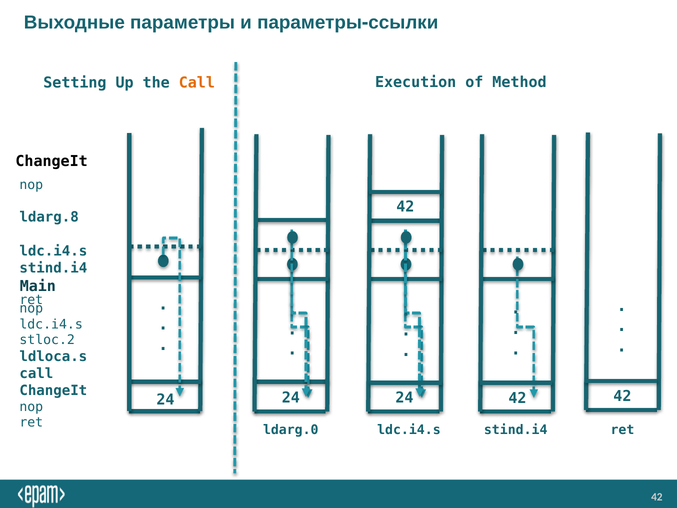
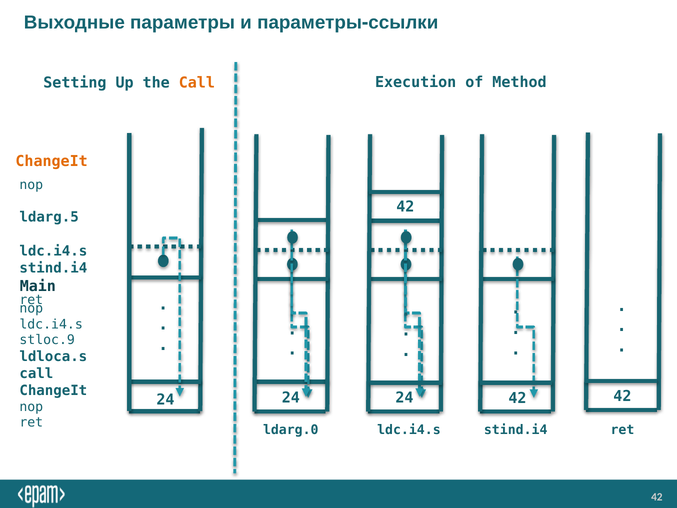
ChangeIt colour: black -> orange (52, 161)
ldarg.8: ldarg.8 -> ldarg.5 (49, 217)
stloc.2: stloc.2 -> stloc.9 (47, 340)
